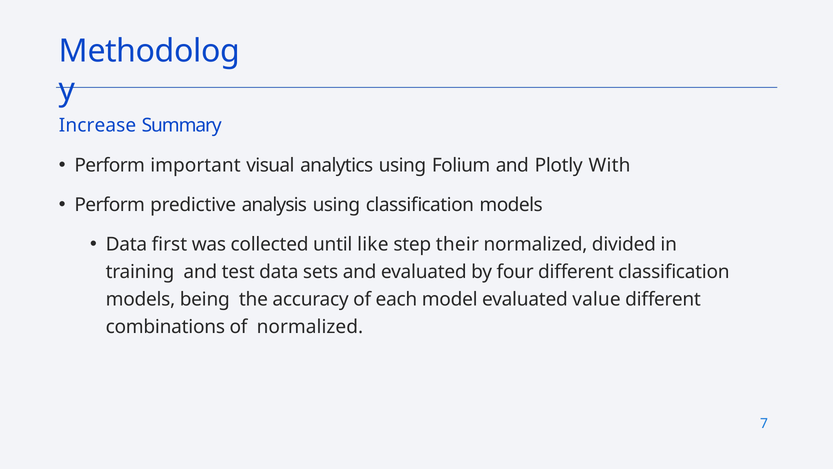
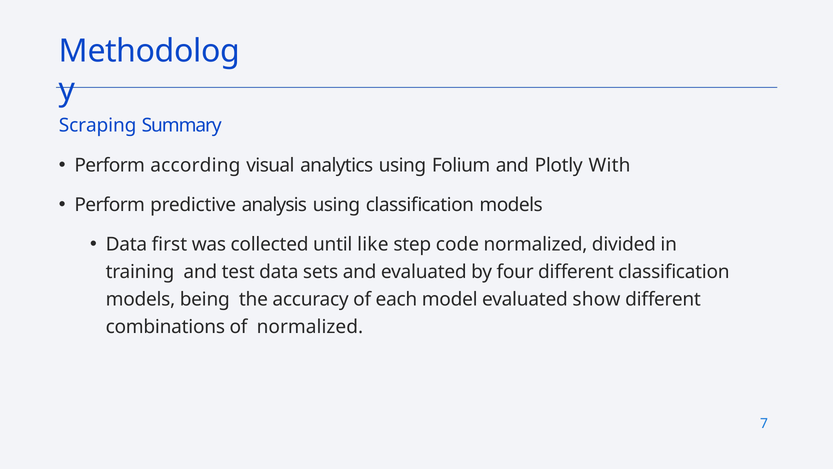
Increase: Increase -> Scraping (98, 125)
important: important -> according (195, 165)
their: their -> code (457, 244)
value: value -> show (596, 299)
